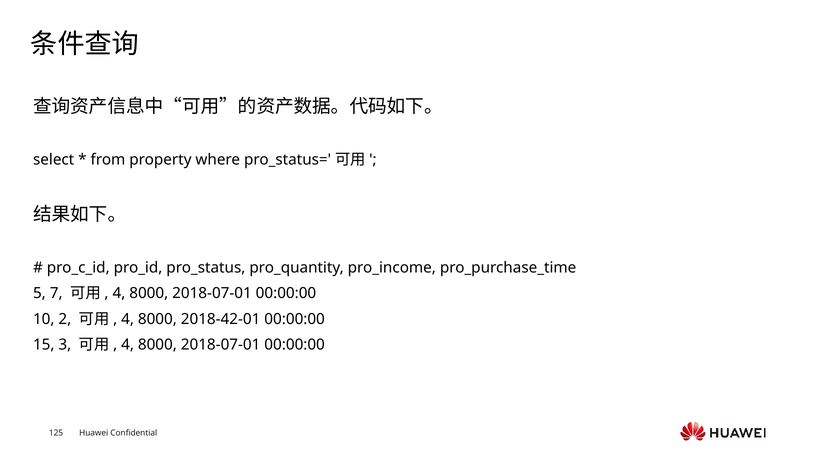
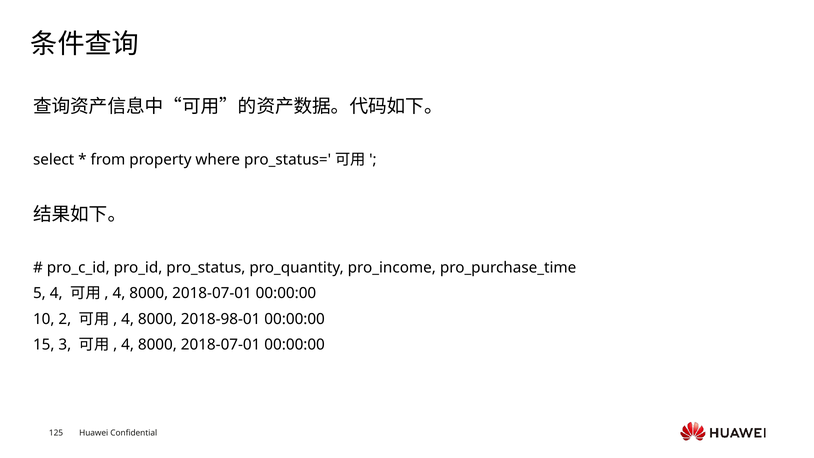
5 7: 7 -> 4 (56, 293)
2018-42-01: 2018-42-01 -> 2018-98-01 (221, 319)
